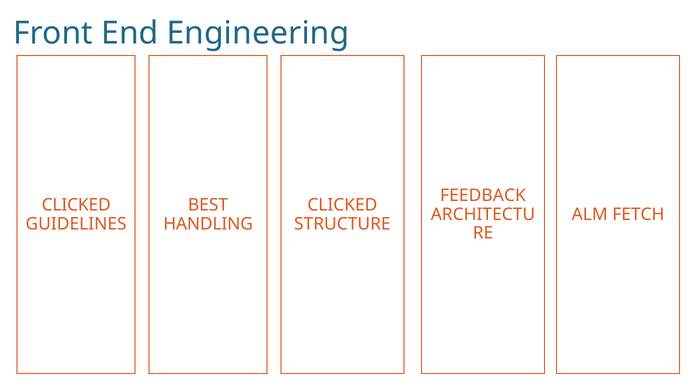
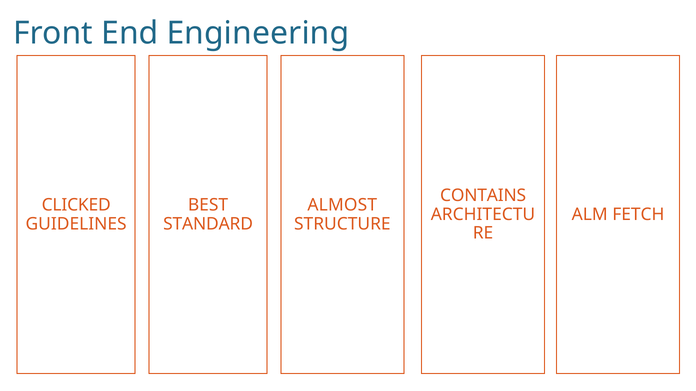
FEEDBACK: FEEDBACK -> CONTAINS (483, 196)
CLICKED: CLICKED -> ALMOST (342, 205)
HANDLING: HANDLING -> STANDARD (208, 224)
